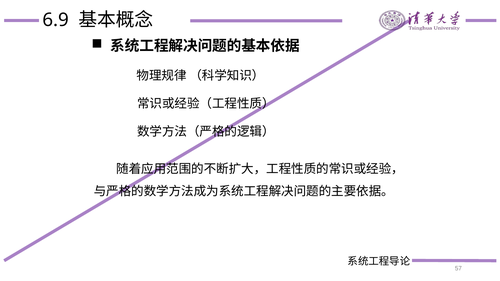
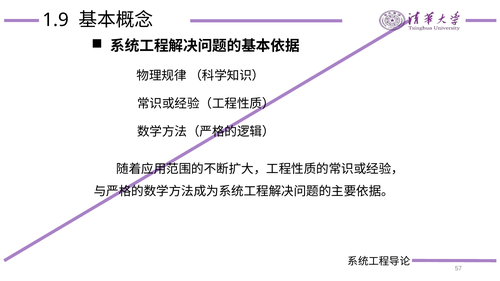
6.9: 6.9 -> 1.9 (56, 20)
